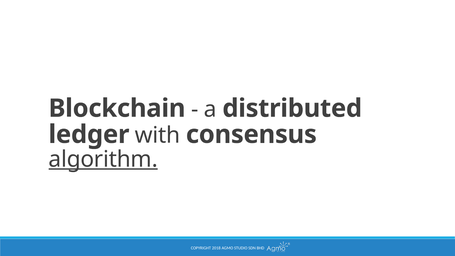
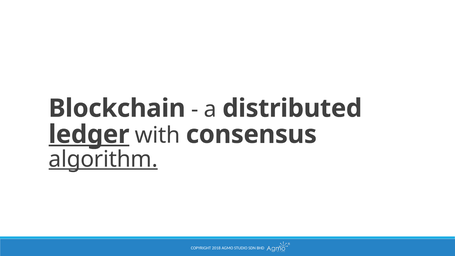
ledger underline: none -> present (89, 134)
